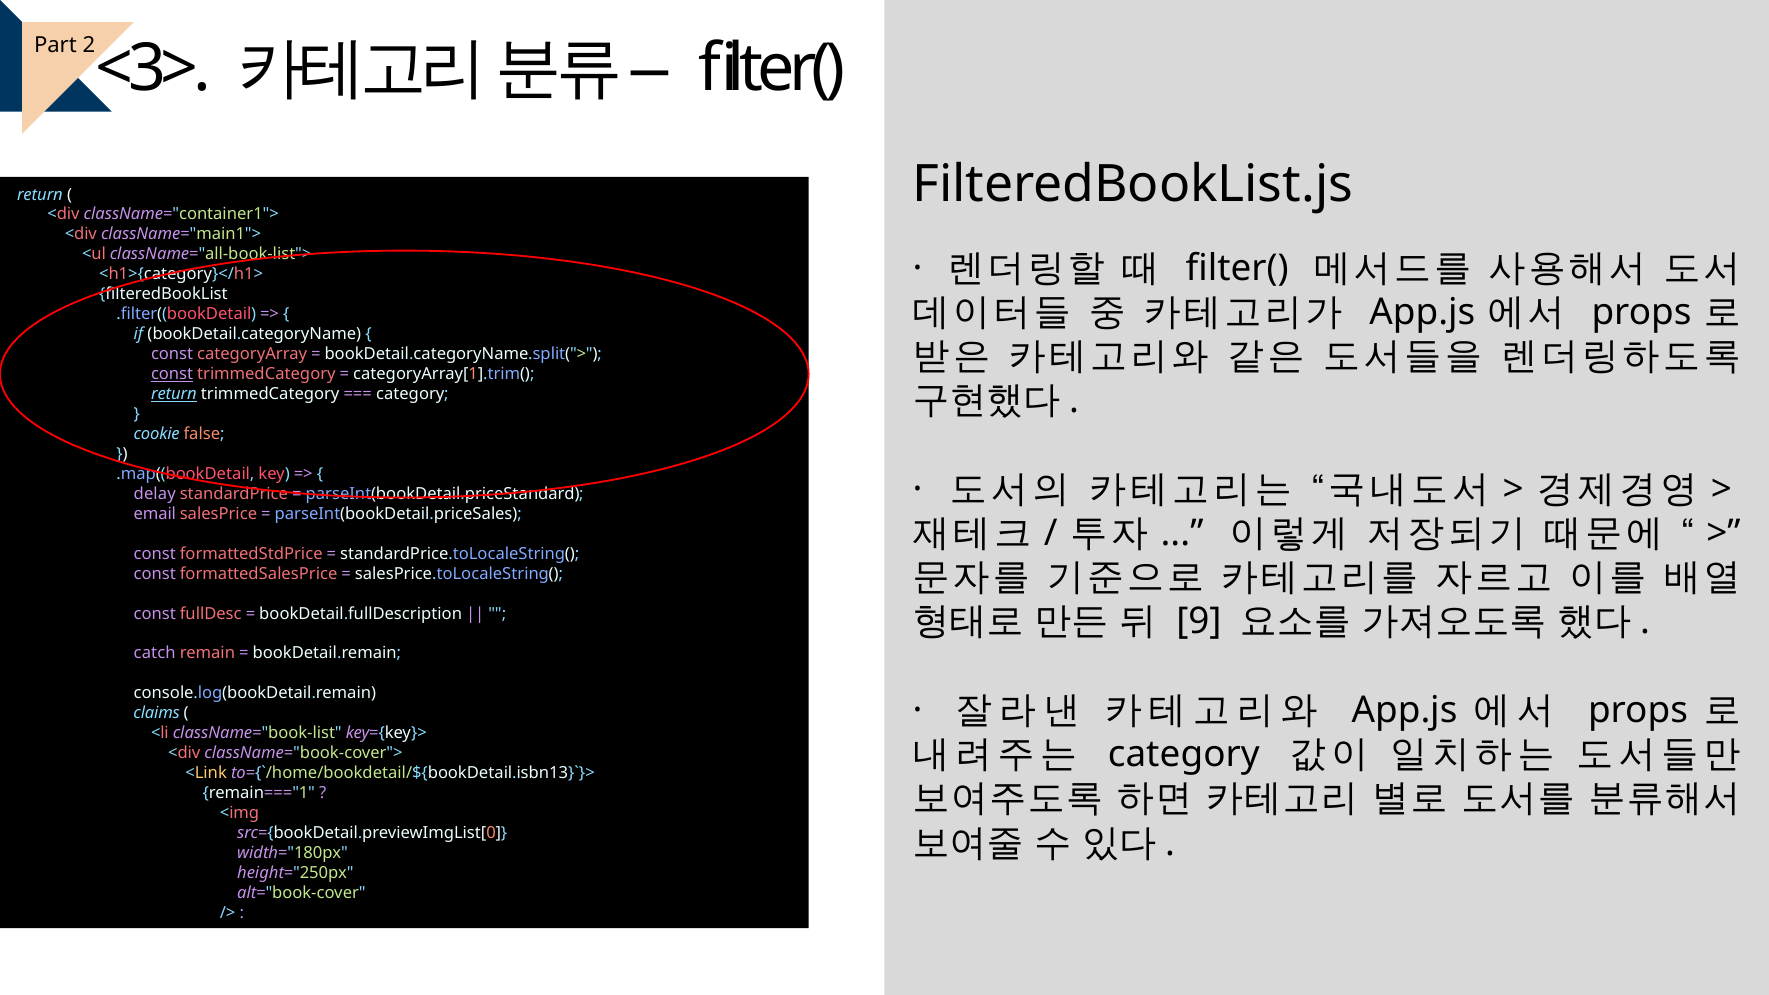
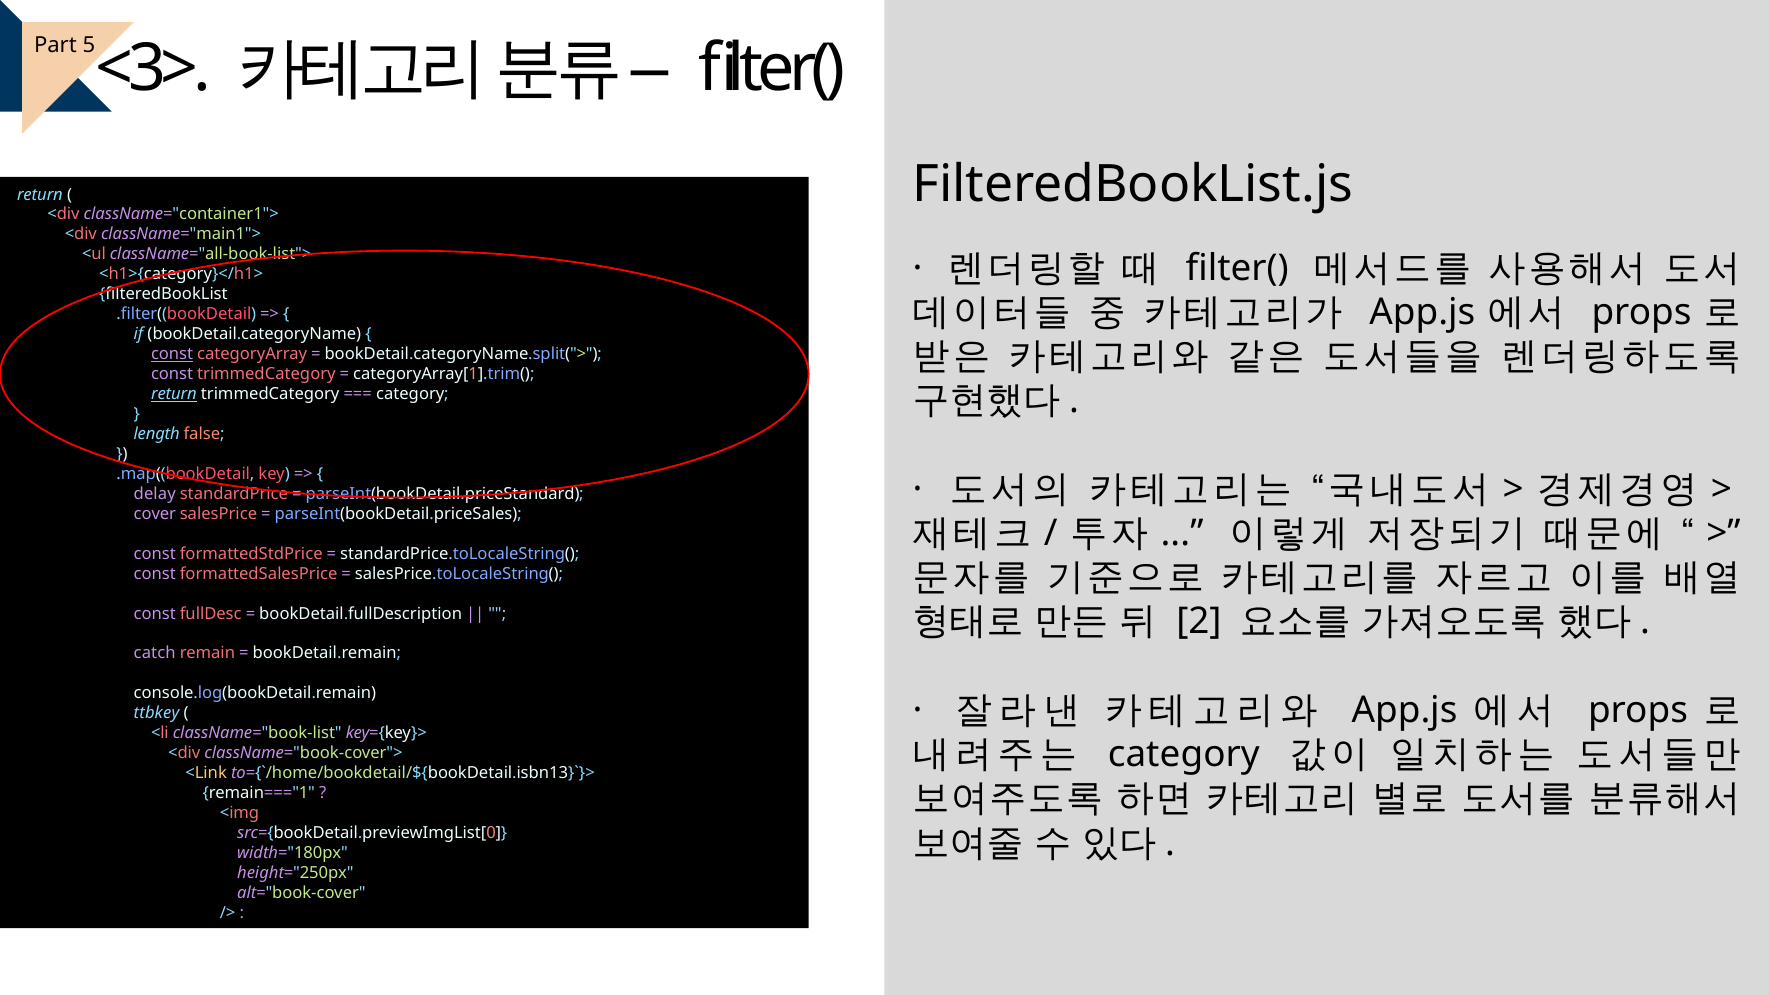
2: 2 -> 5 (89, 46)
const underline: none -> present (172, 354)
const underline: present -> none (172, 374)
cookie: cookie -> length (157, 434)
email: email -> cover (155, 514)
9: 9 -> 2 (1199, 622)
claims: claims -> ttbkey (156, 713)
